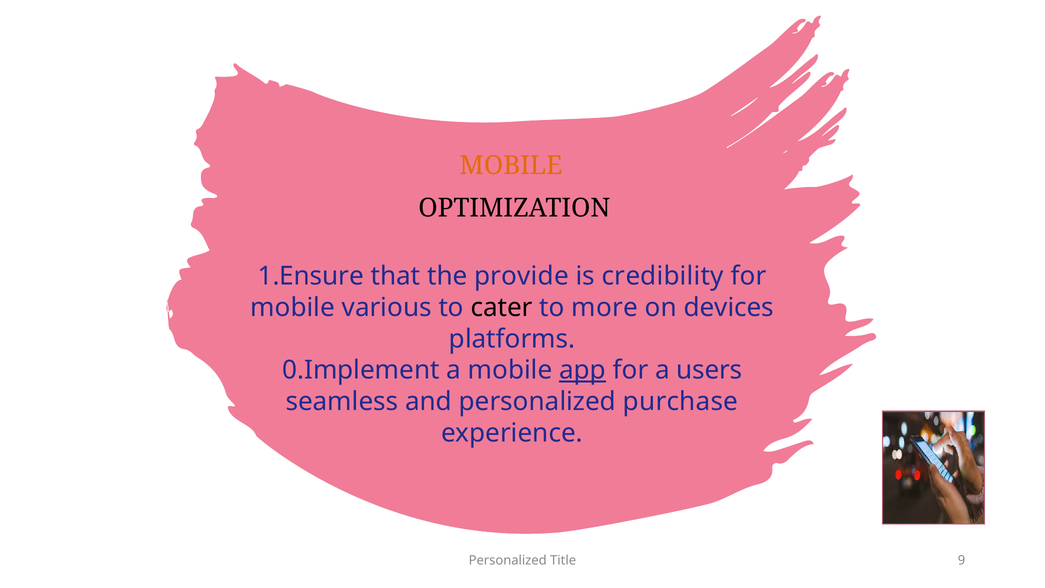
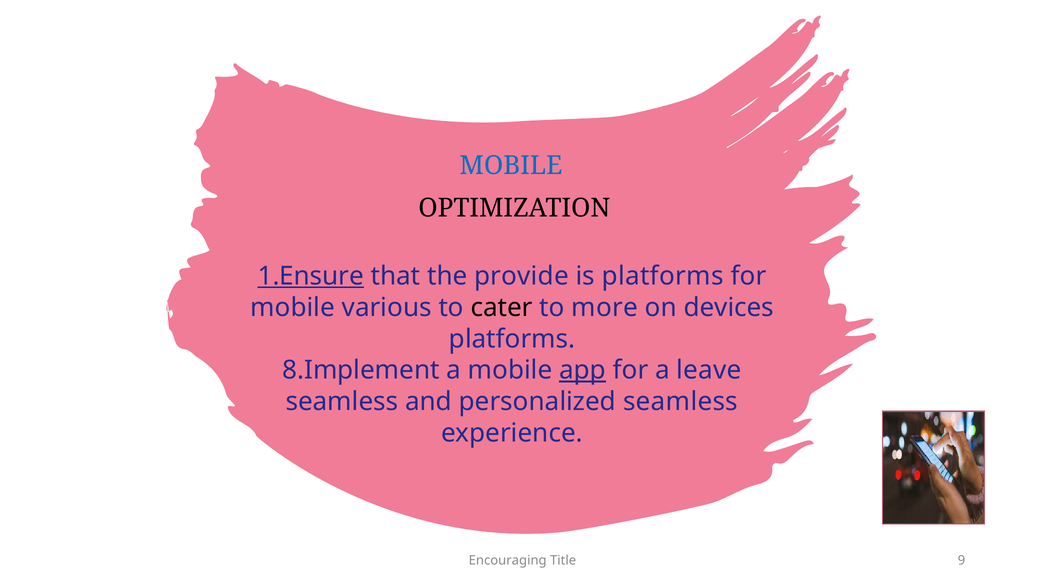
MOBILE colour: orange -> blue (511, 166)
1.Ensure underline: none -> present (311, 276)
is credibility: credibility -> platforms (663, 276)
0.Implement: 0.Implement -> 8.Implement (361, 370)
users: users -> leave (709, 370)
personalized purchase: purchase -> seamless (680, 402)
Personalized: Personalized -> Encouraging (508, 560)
